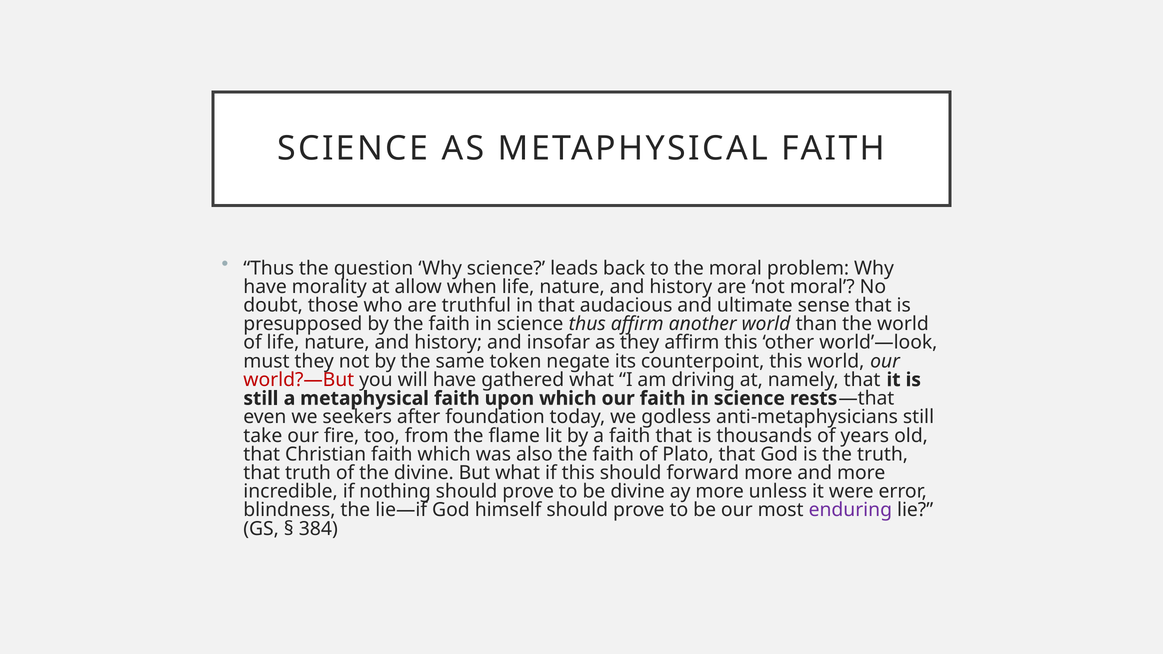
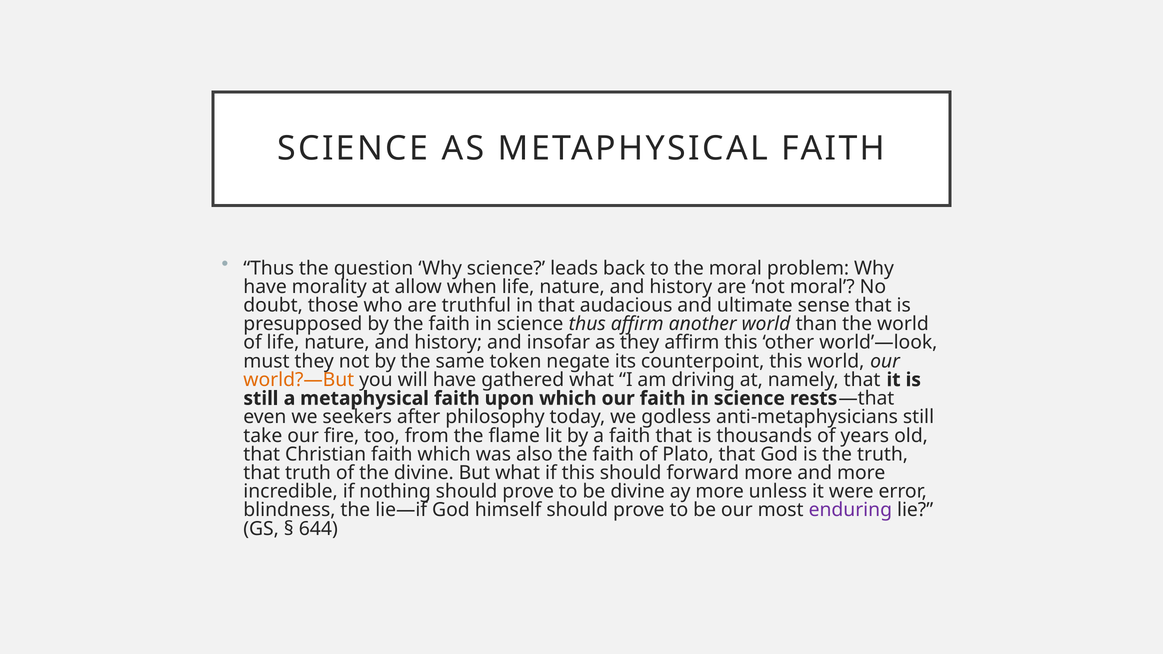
world?—But colour: red -> orange (299, 380)
foundation: foundation -> philosophy (495, 417)
384: 384 -> 644 (318, 529)
